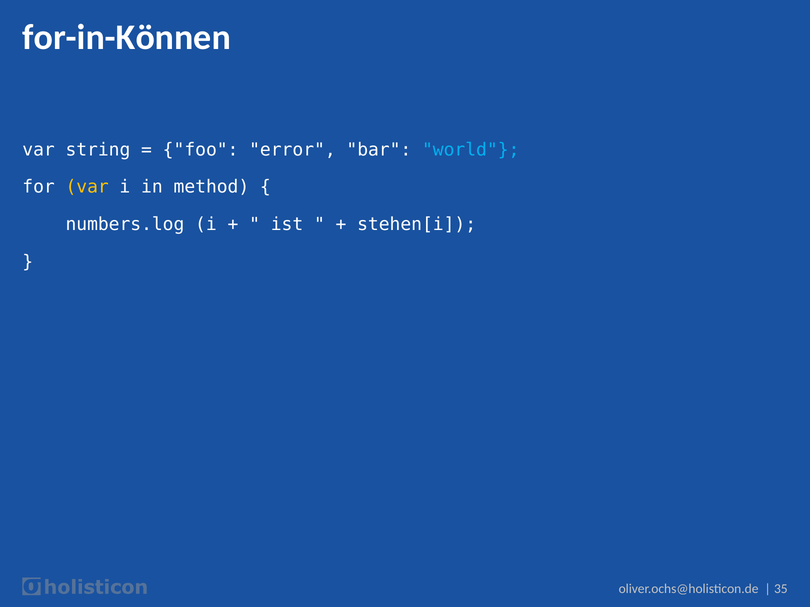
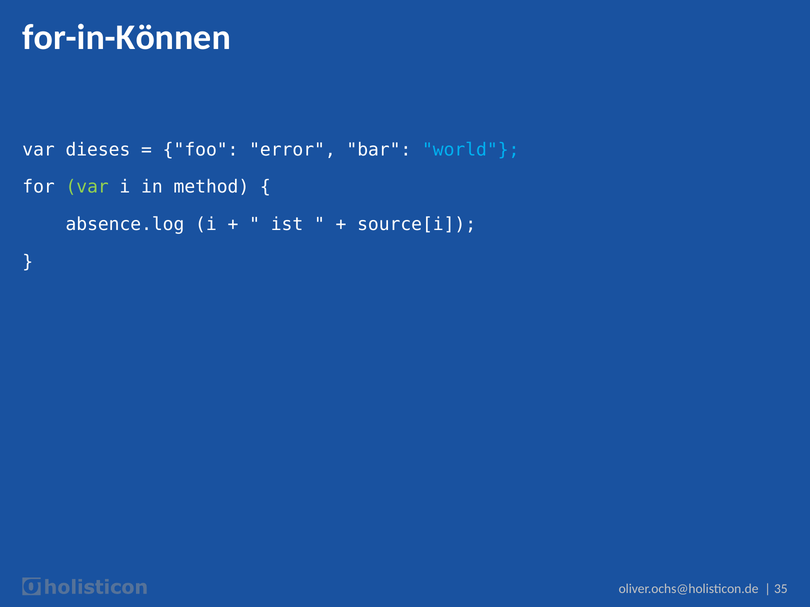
string: string -> dieses (98, 150)
var colour: yellow -> light green (87, 187)
numbers.log: numbers.log -> absence.log (125, 225)
stehen[i: stehen[i -> source[i (417, 225)
